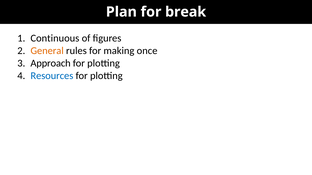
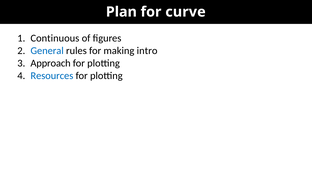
break: break -> curve (186, 12)
General colour: orange -> blue (47, 51)
once: once -> intro (147, 51)
